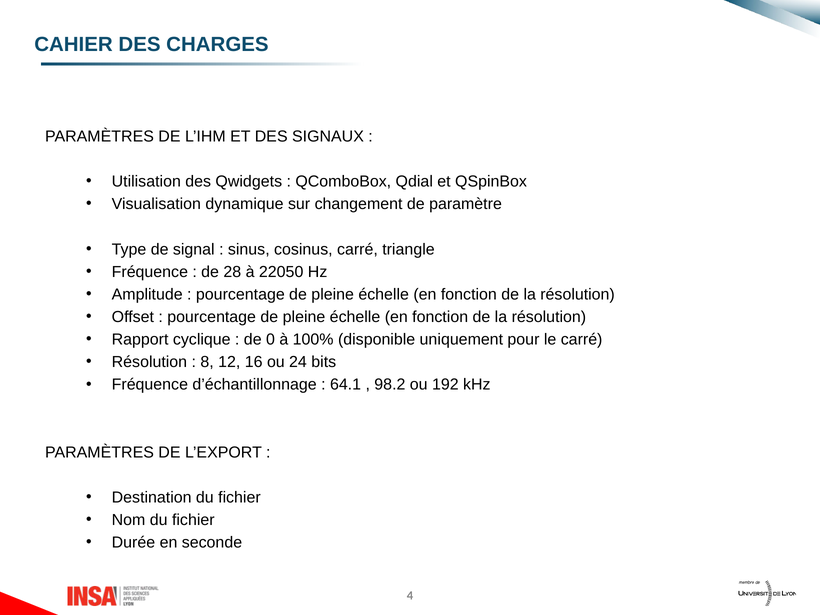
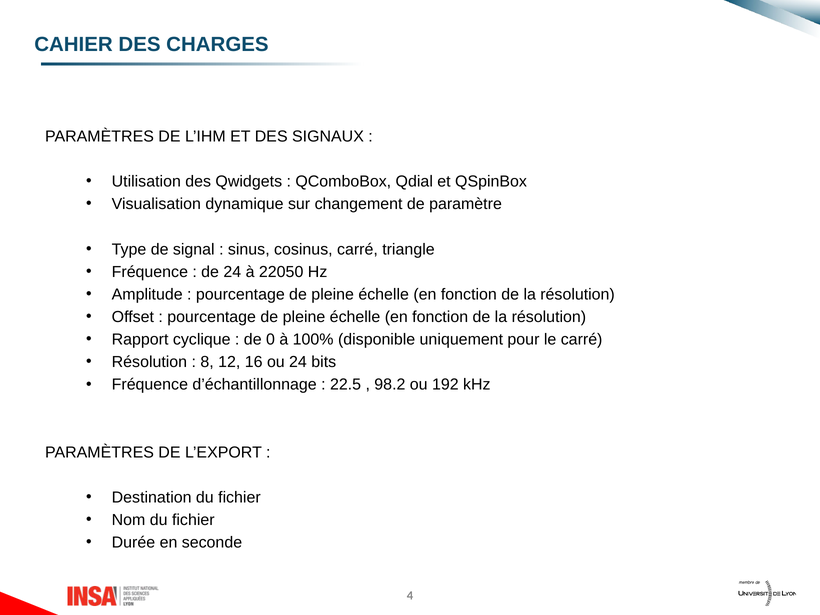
de 28: 28 -> 24 (232, 272)
64.1: 64.1 -> 22.5 (346, 385)
